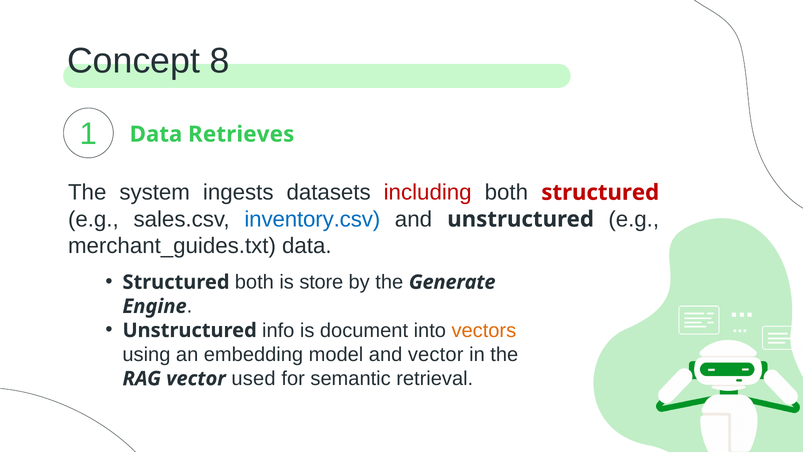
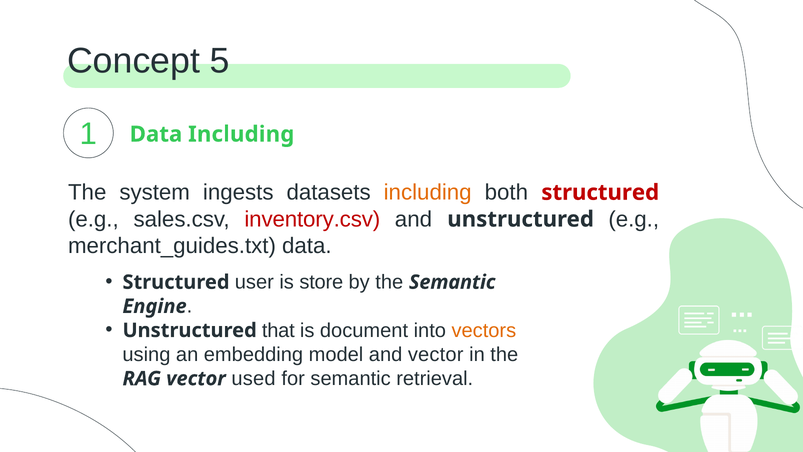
8: 8 -> 5 (220, 61)
Data Retrieves: Retrieves -> Including (241, 134)
including colour: red -> orange (428, 192)
inventory.csv colour: blue -> red (312, 219)
Structured both: both -> user (254, 282)
the Generate: Generate -> Semantic (452, 282)
info: info -> that (278, 330)
